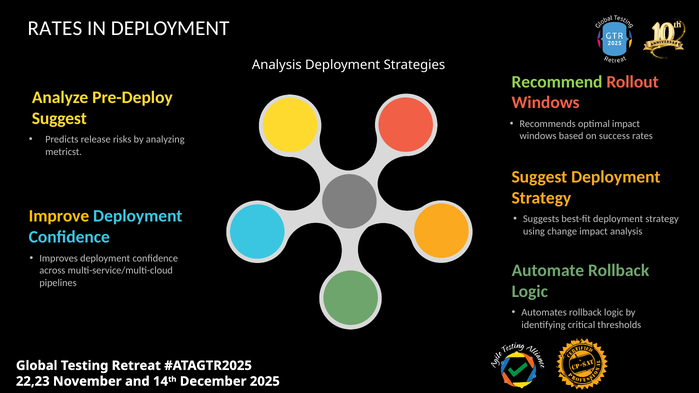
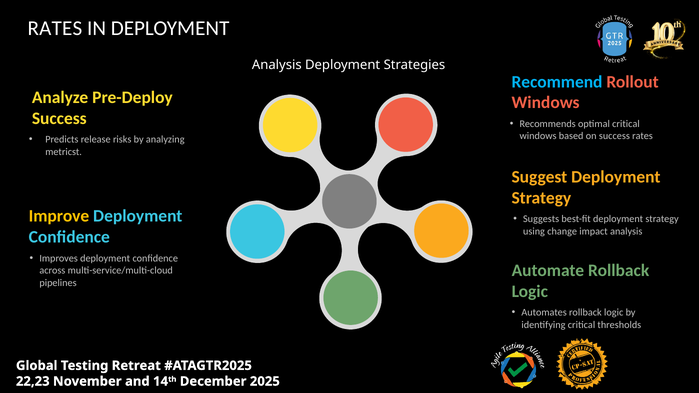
Recommend colour: light green -> light blue (557, 82)
Suggest: Suggest -> Success (59, 119)
optimal impact: impact -> critical (626, 124)
